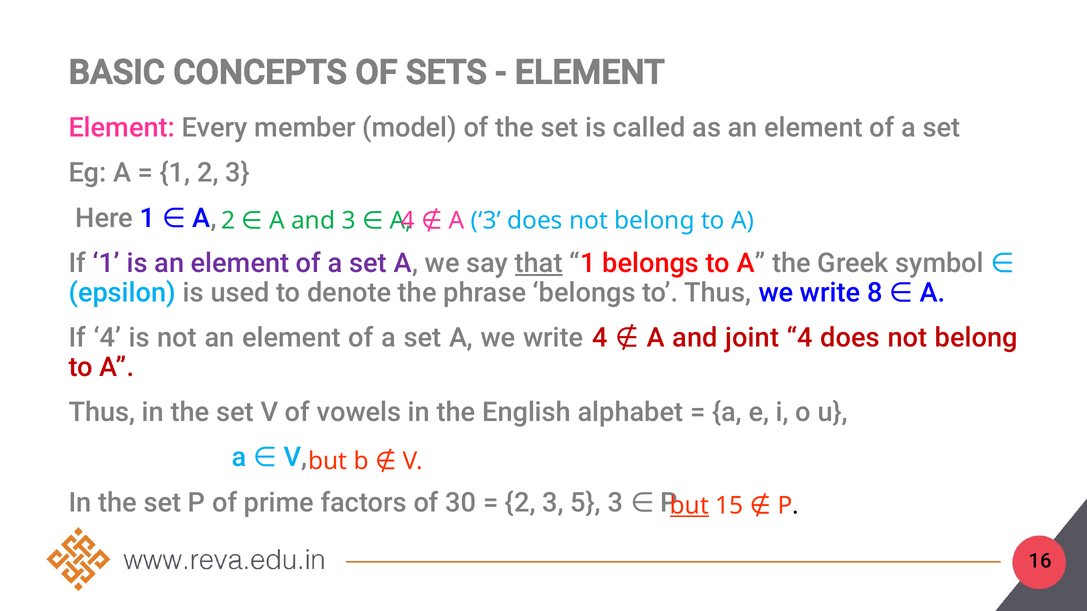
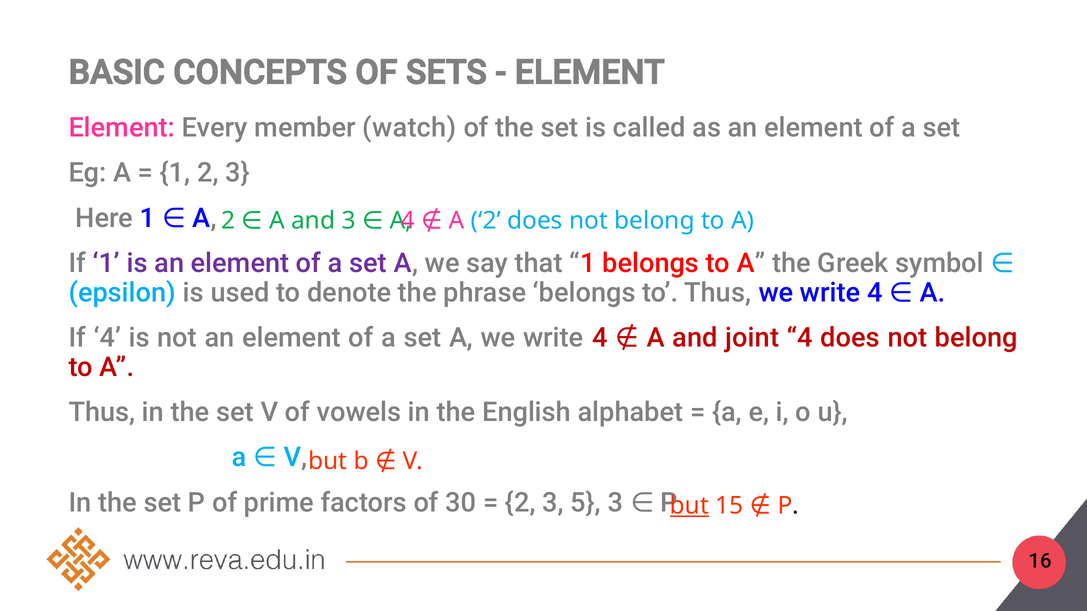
model: model -> watch (409, 128)
3: 3 -> 2 (486, 221)
that underline: present -> none (539, 263)
Thus we write 8: 8 -> 4 (875, 293)
